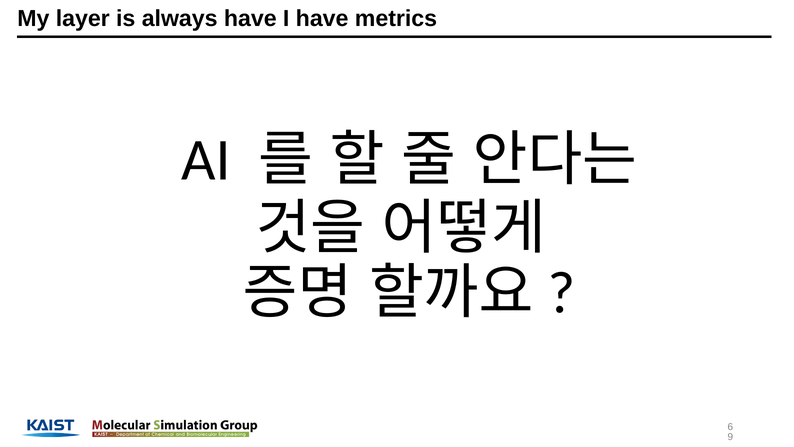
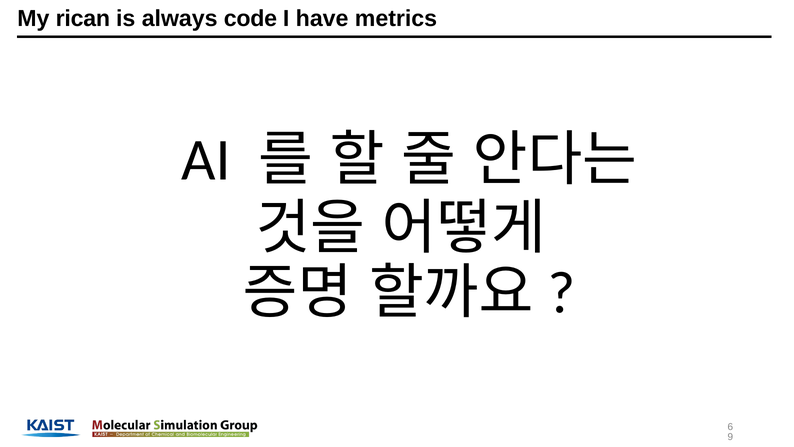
layer: layer -> rican (83, 19)
always have: have -> code (250, 19)
